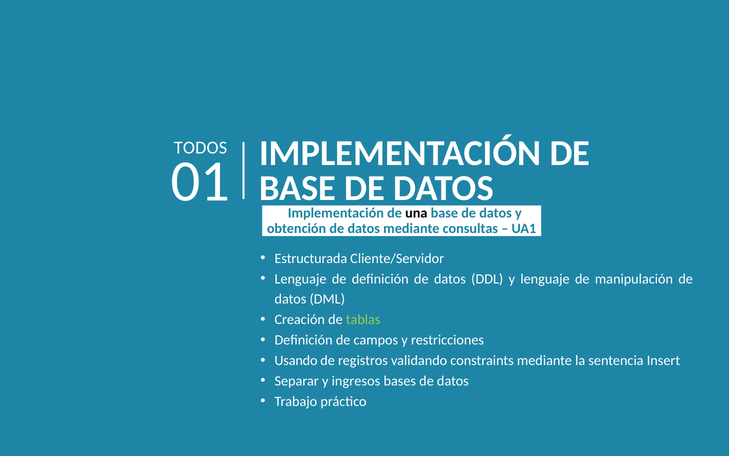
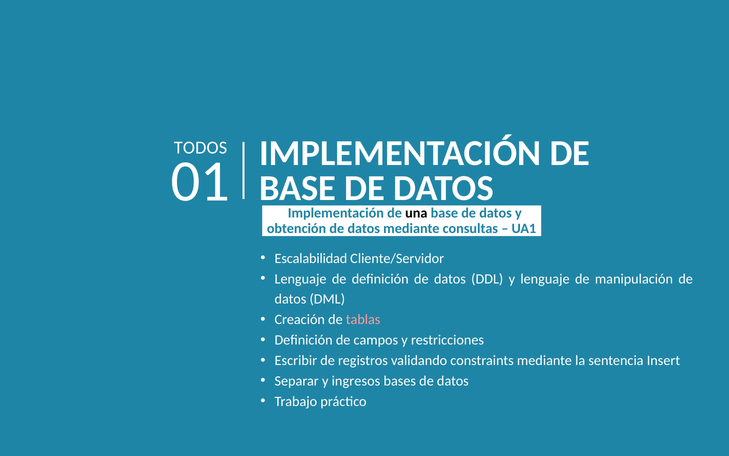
Estructurada: Estructurada -> Escalabilidad (311, 258)
tablas colour: light green -> pink (363, 319)
Usando: Usando -> Escribir (296, 360)
